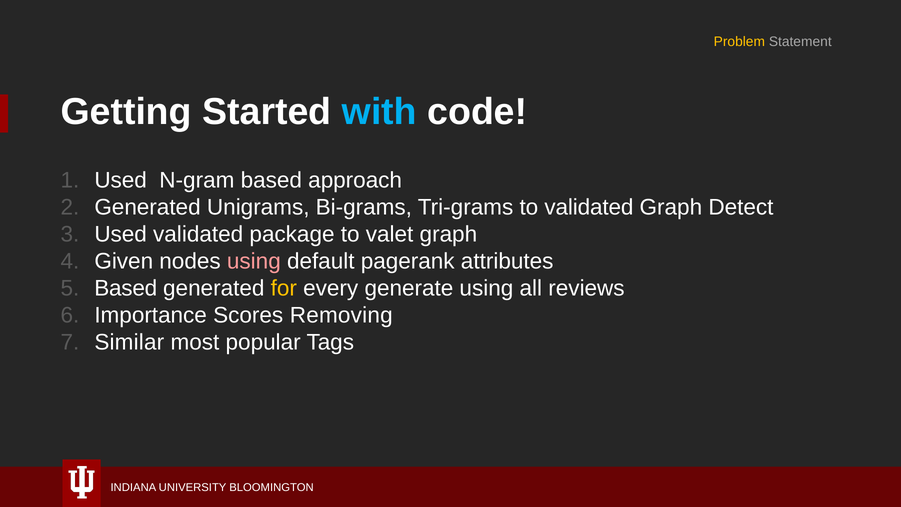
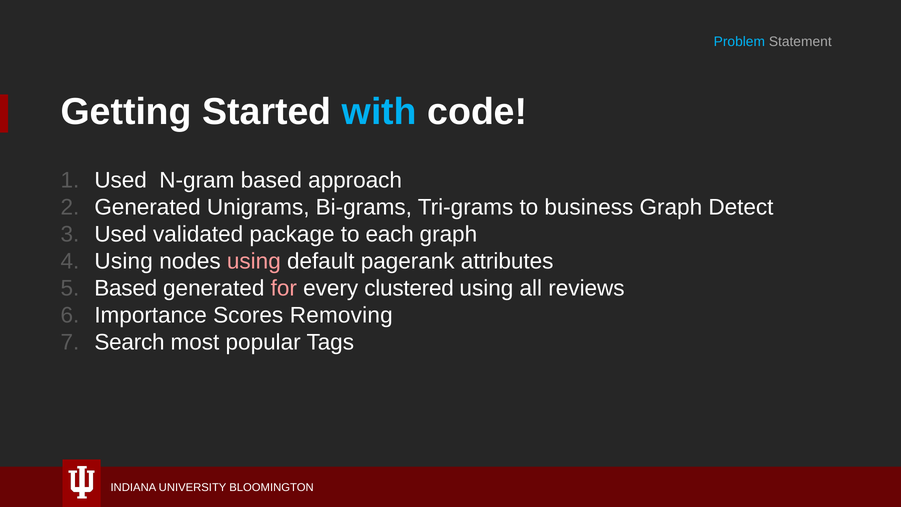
Problem colour: yellow -> light blue (739, 42)
to validated: validated -> business (589, 207)
valet: valet -> each (390, 234)
Given: Given -> Using (124, 261)
for colour: yellow -> pink (284, 288)
generate: generate -> clustered (409, 288)
Similar: Similar -> Search (129, 342)
